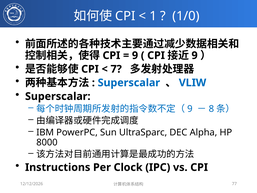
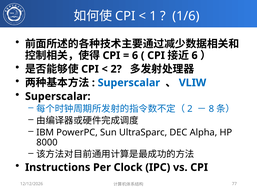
1/0: 1/0 -> 1/6 (186, 16)
9: 9 -> 6 (135, 55)
9: 9 -> 6 (195, 55)
7: 7 -> 2 (116, 69)
9: 9 -> 2 (190, 109)
